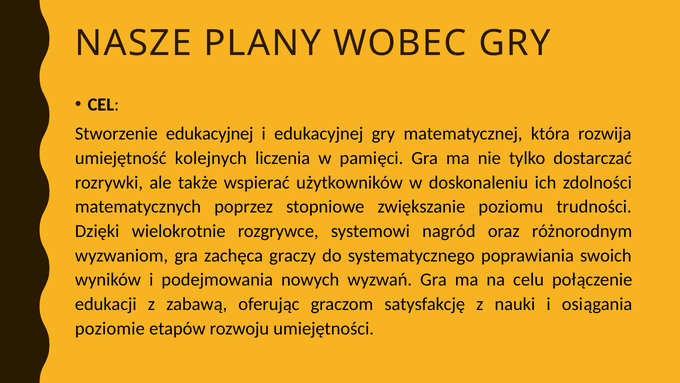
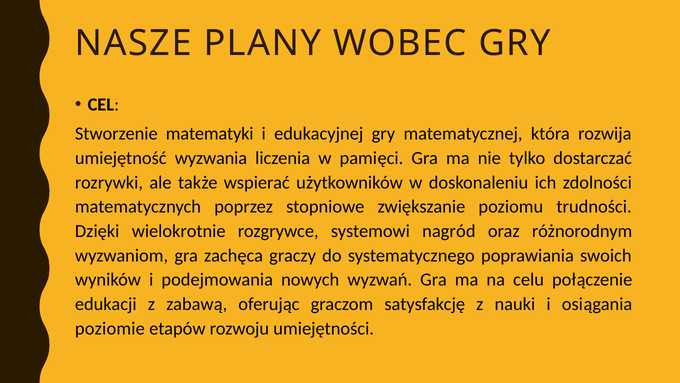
Stworzenie edukacyjnej: edukacyjnej -> matematyki (210, 134)
kolejnych: kolejnych -> wyzwania (211, 158)
